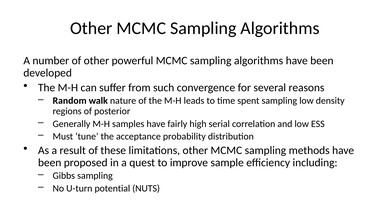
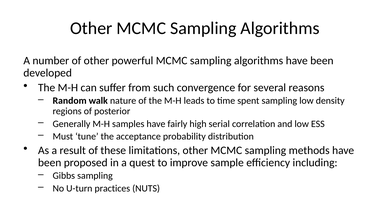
potential: potential -> practices (112, 189)
